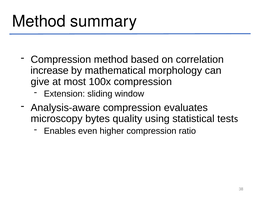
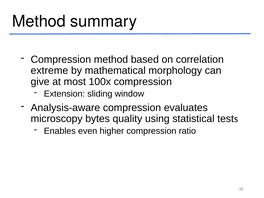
increase: increase -> extreme (49, 71)
